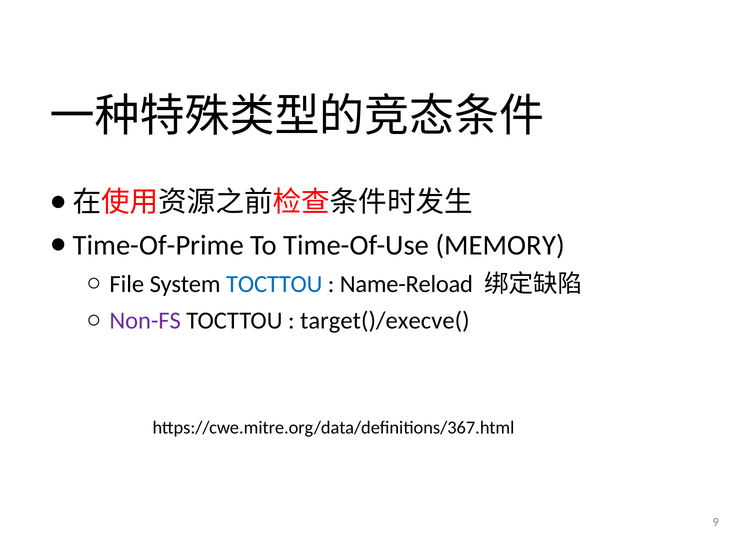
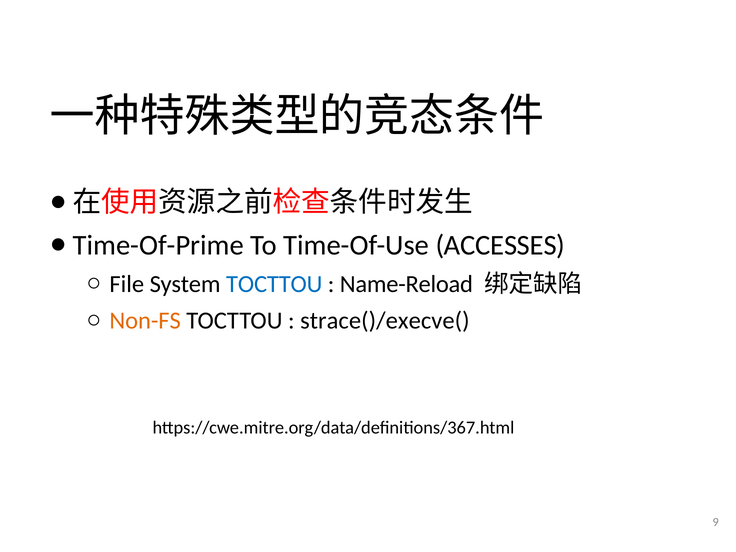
MEMORY: MEMORY -> ACCESSES (500, 245)
Non-FS colour: purple -> orange (145, 321)
target()/execve(: target()/execve( -> strace()/execve( (385, 321)
